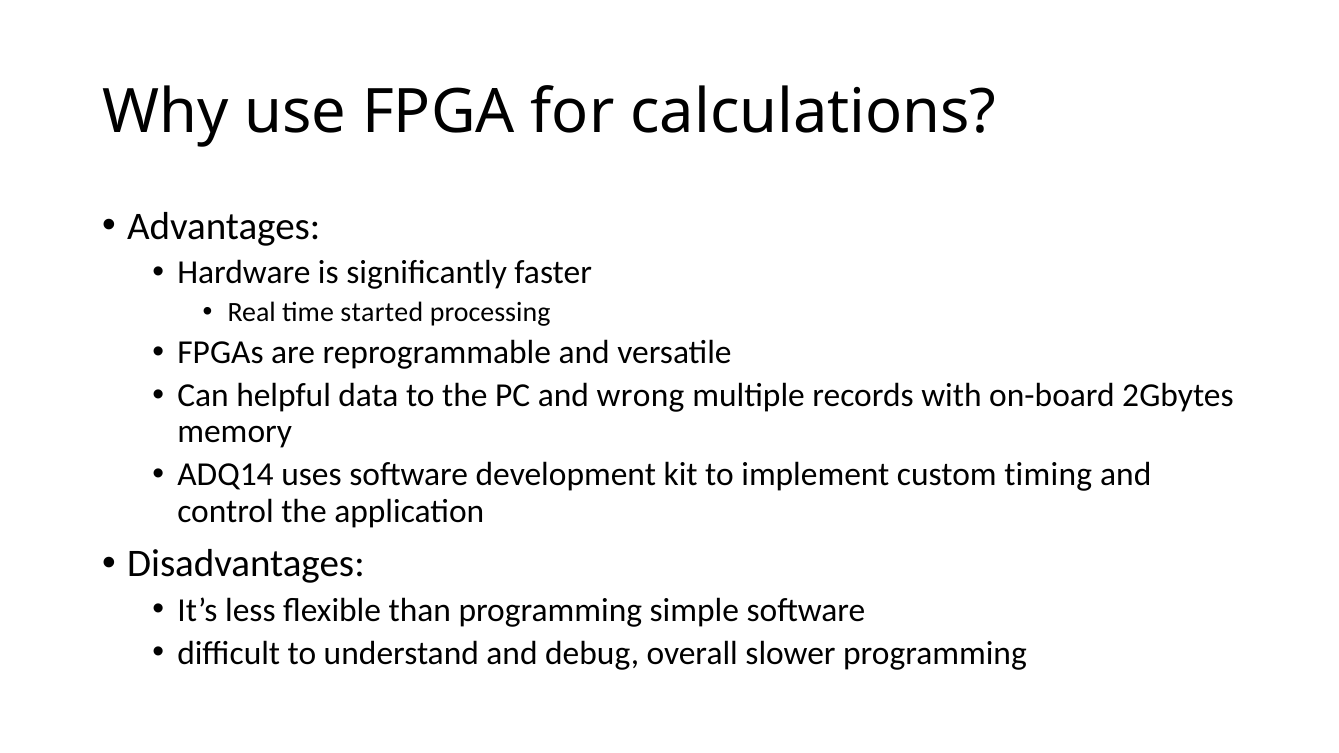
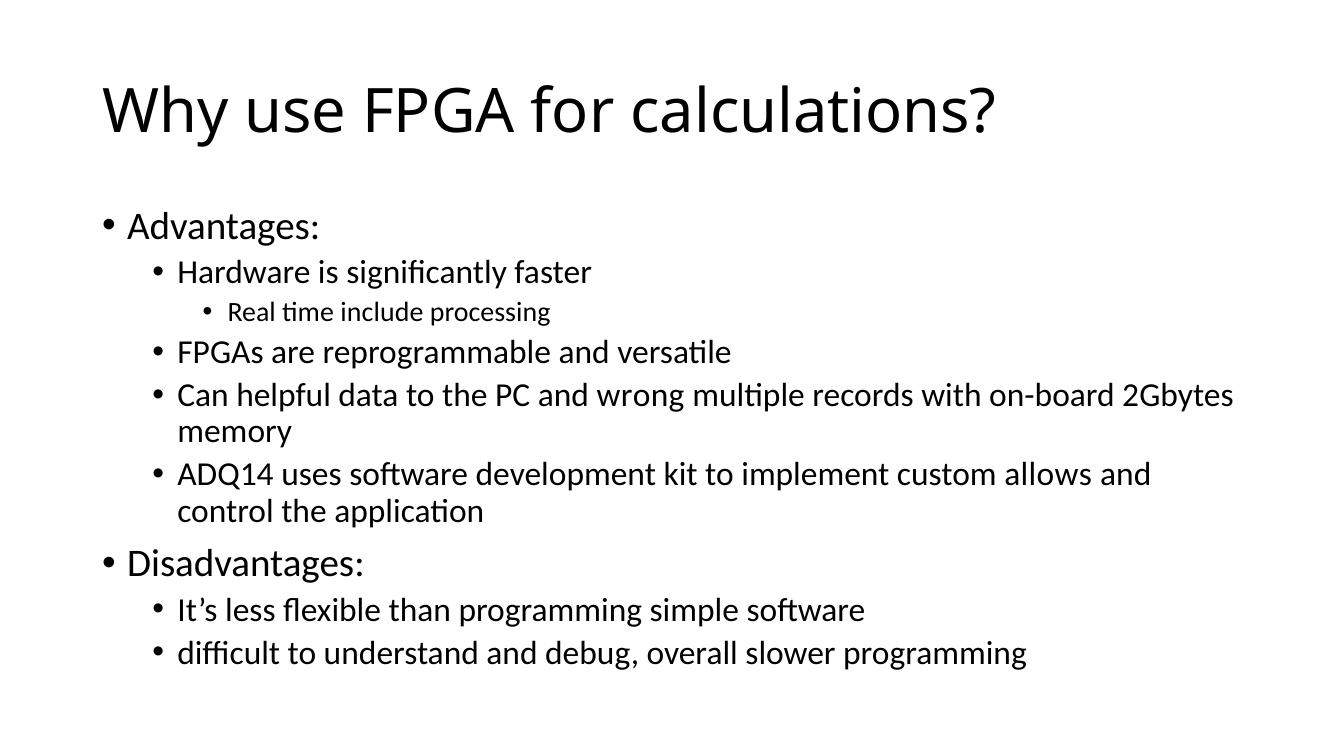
started: started -> include (382, 313)
timing: timing -> allows (1048, 475)
